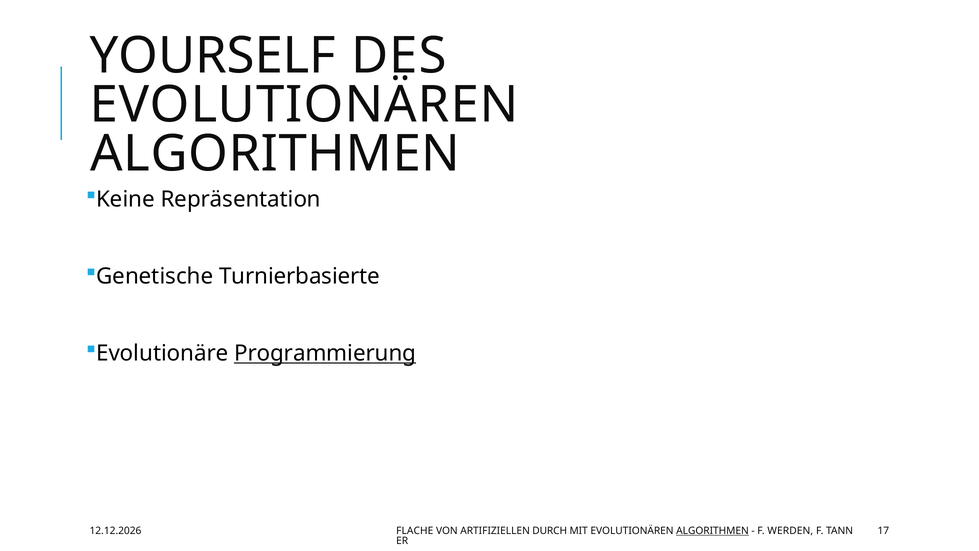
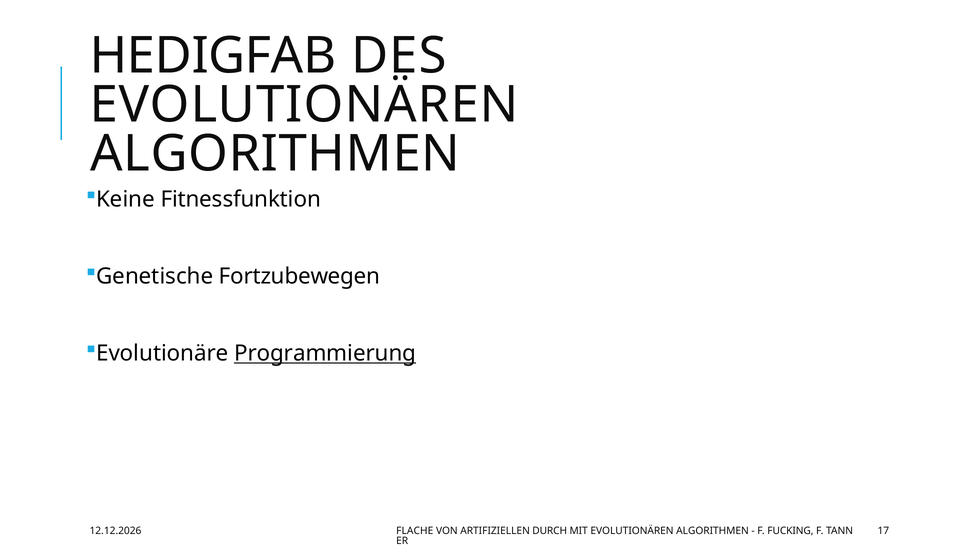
YOURSELF: YOURSELF -> HEDIGFAB (213, 56)
Repräsentation: Repräsentation -> Fitnessfunktion (241, 199)
Turnierbasierte: Turnierbasierte -> Fortzubewegen (300, 276)
ALGORITHMEN underline: present -> none (713, 530)
WERDEN: WERDEN -> FUCKING (790, 530)
